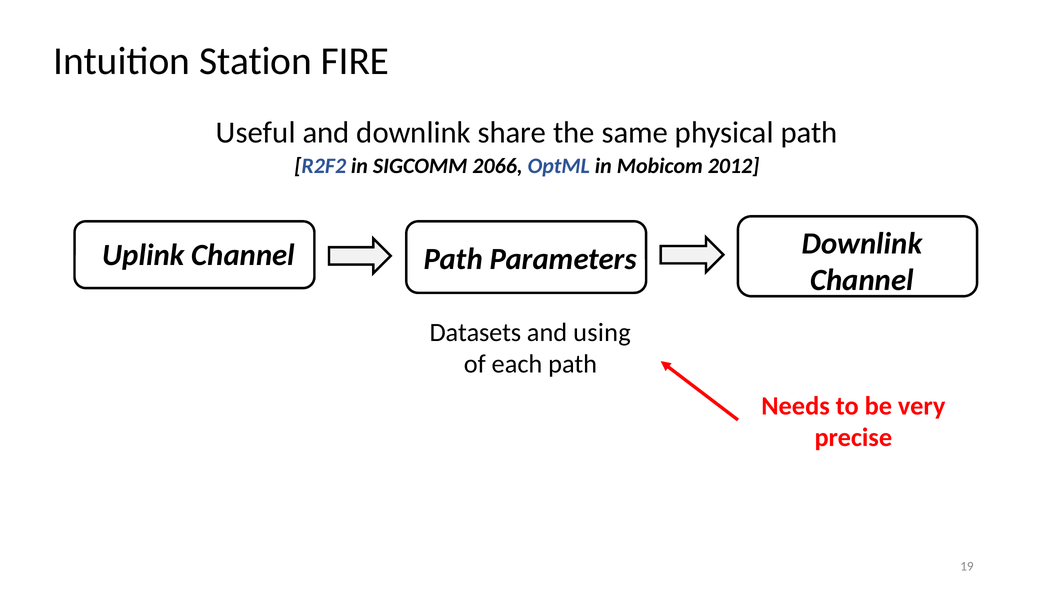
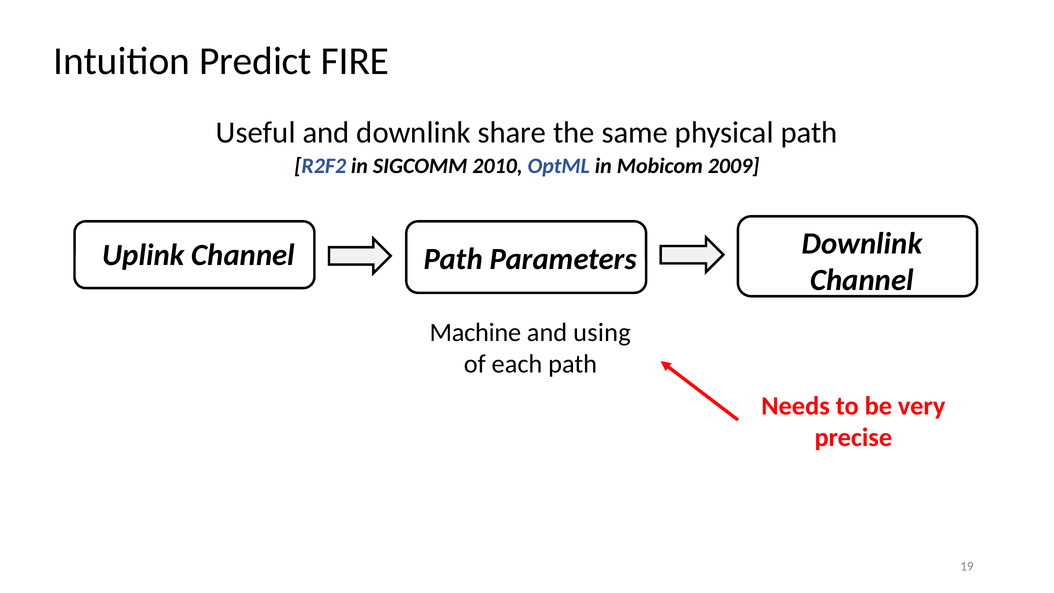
Station: Station -> Predict (255, 61)
2066: 2066 -> 2010 (497, 166)
2012: 2012 -> 2009 (734, 166)
Datasets: Datasets -> Machine (475, 332)
